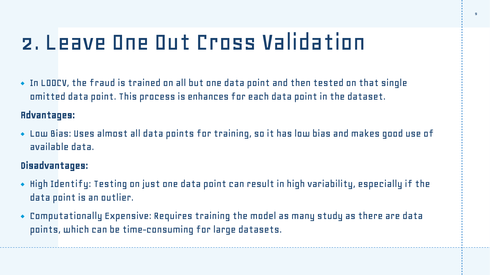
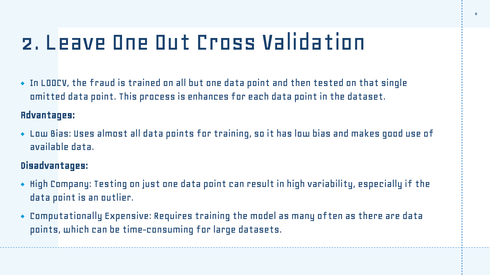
Identify: Identify -> Company (71, 184)
study: study -> often (330, 216)
